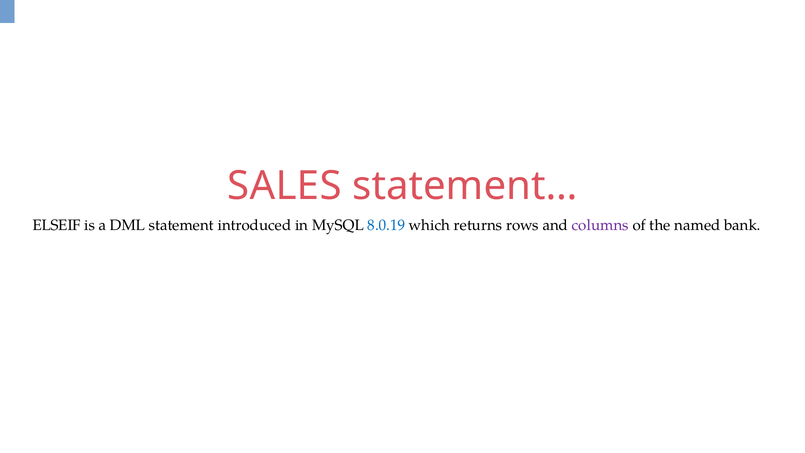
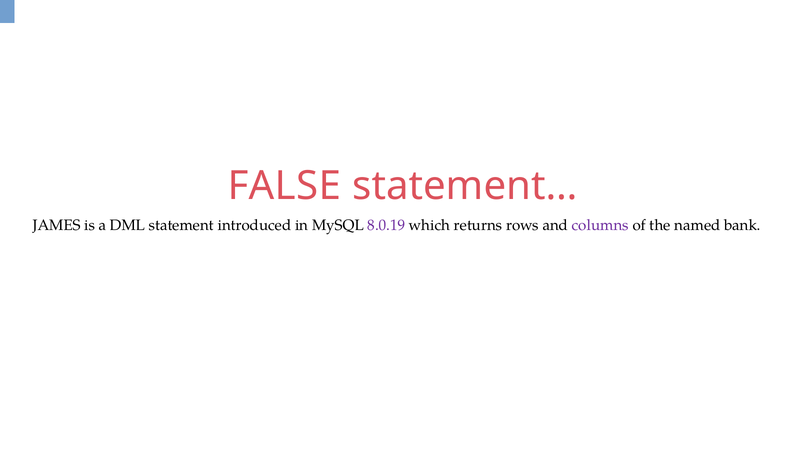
SALES: SALES -> FALSE (284, 186)
ELSEIF: ELSEIF -> JAMES (57, 225)
8.0.19 colour: blue -> purple (386, 225)
